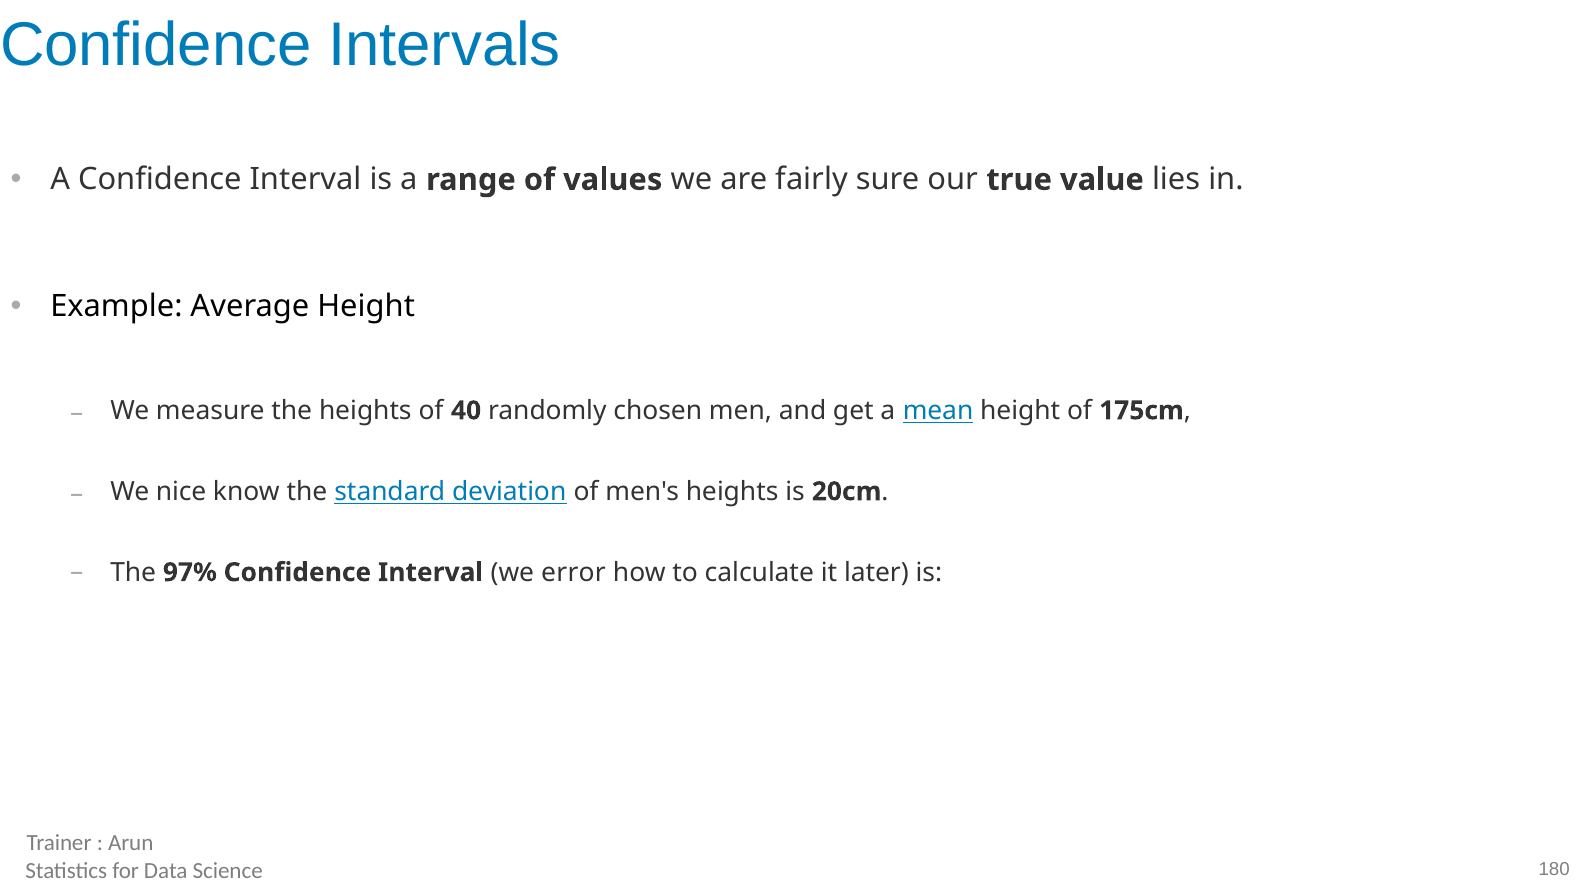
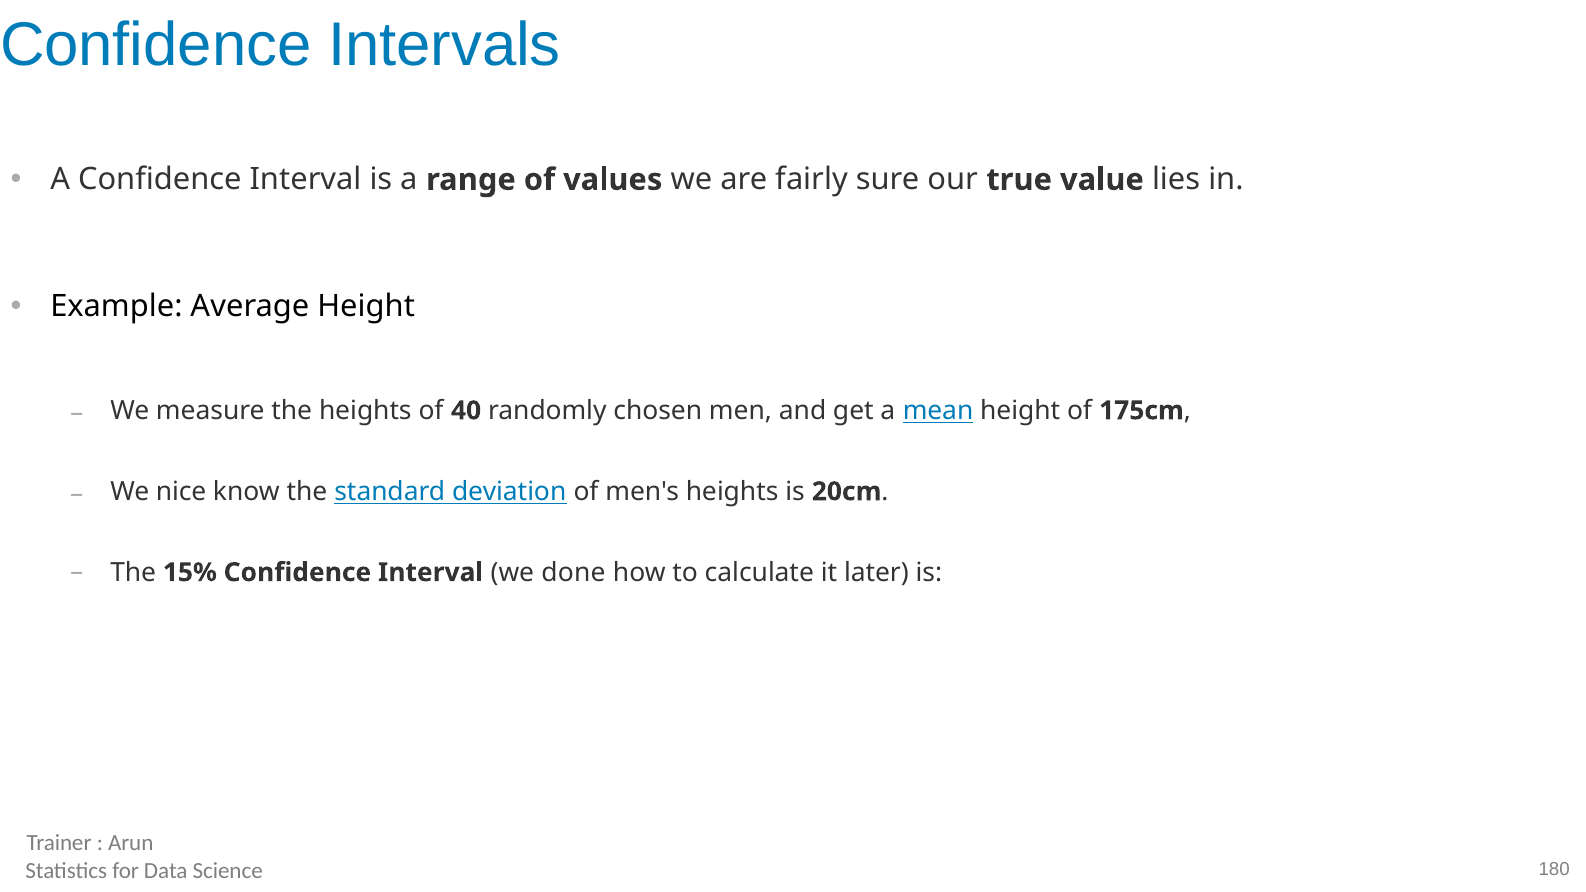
97%: 97% -> 15% (190, 573)
error: error -> done (573, 573)
